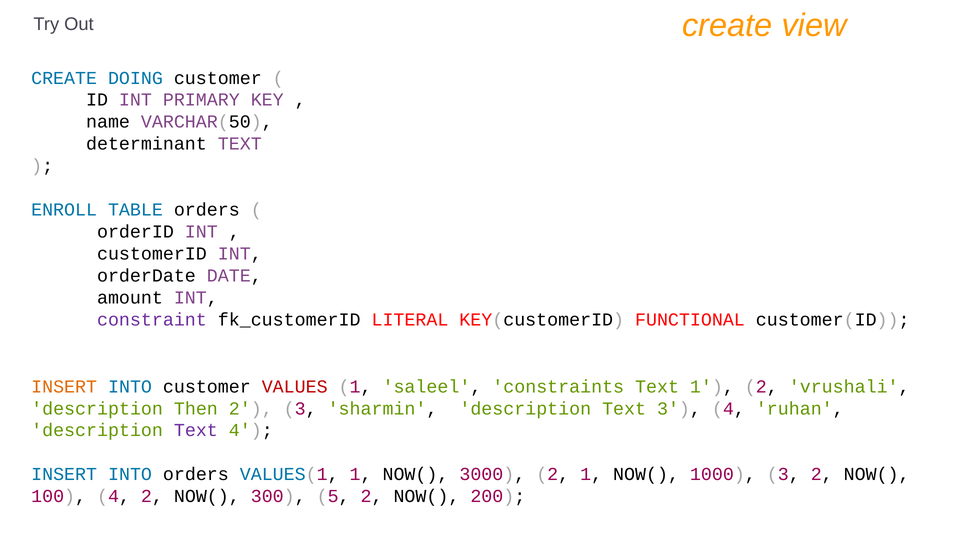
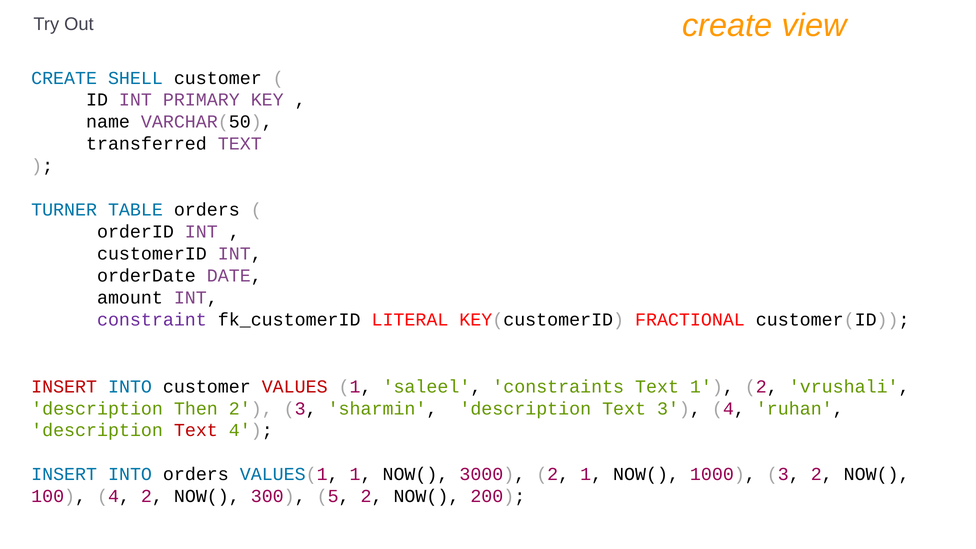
DOING: DOING -> SHELL (135, 78)
determinant: determinant -> transferred (146, 144)
ENROLL: ENROLL -> TURNER (64, 210)
FUNCTIONAL: FUNCTIONAL -> FRACTIONAL (690, 320)
INSERT colour: orange -> red (64, 387)
Text colour: purple -> red (196, 430)
